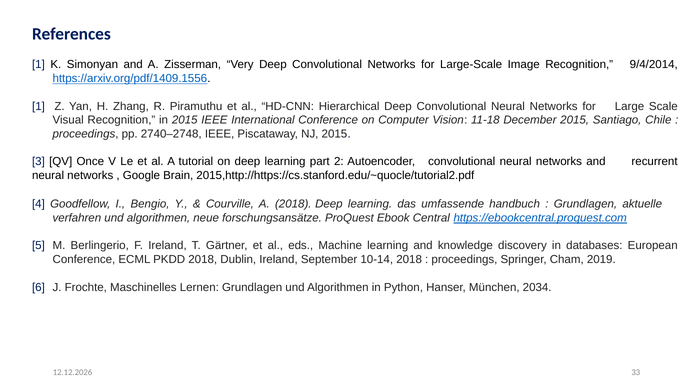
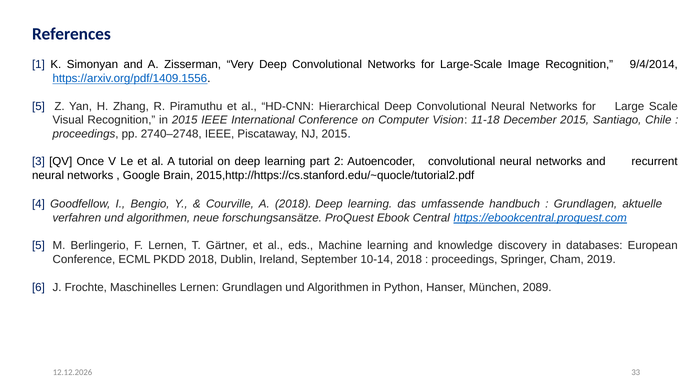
1: 1 -> 5 (38, 106)
F Ireland: Ireland -> Lernen (168, 246)
2034: 2034 -> 2089 (537, 287)
